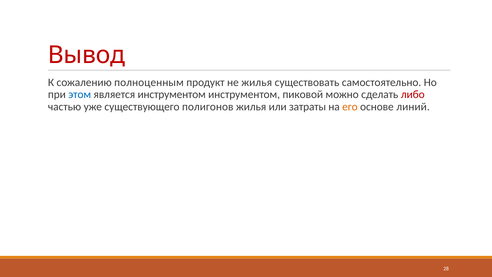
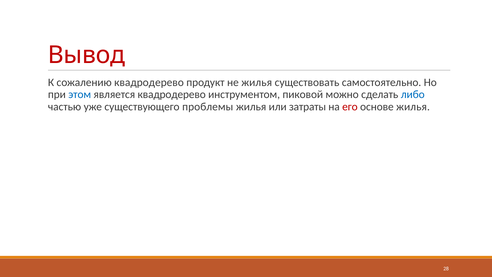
сожалению полноценным: полноценным -> квадродерево (149, 82)
является инструментом: инструментом -> квадродерево (172, 94)
либо colour: red -> blue (413, 94)
полигонов: полигонов -> проблемы (208, 107)
его colour: orange -> red (350, 107)
основе линий: линий -> жилья (413, 107)
